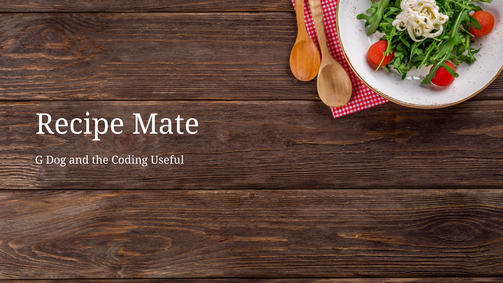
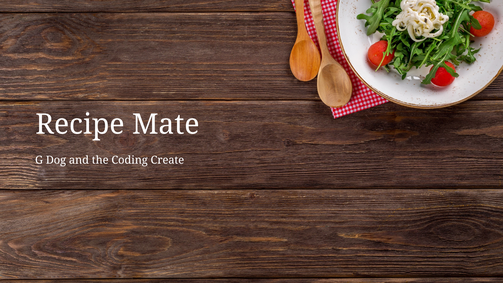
Useful: Useful -> Create (167, 160)
